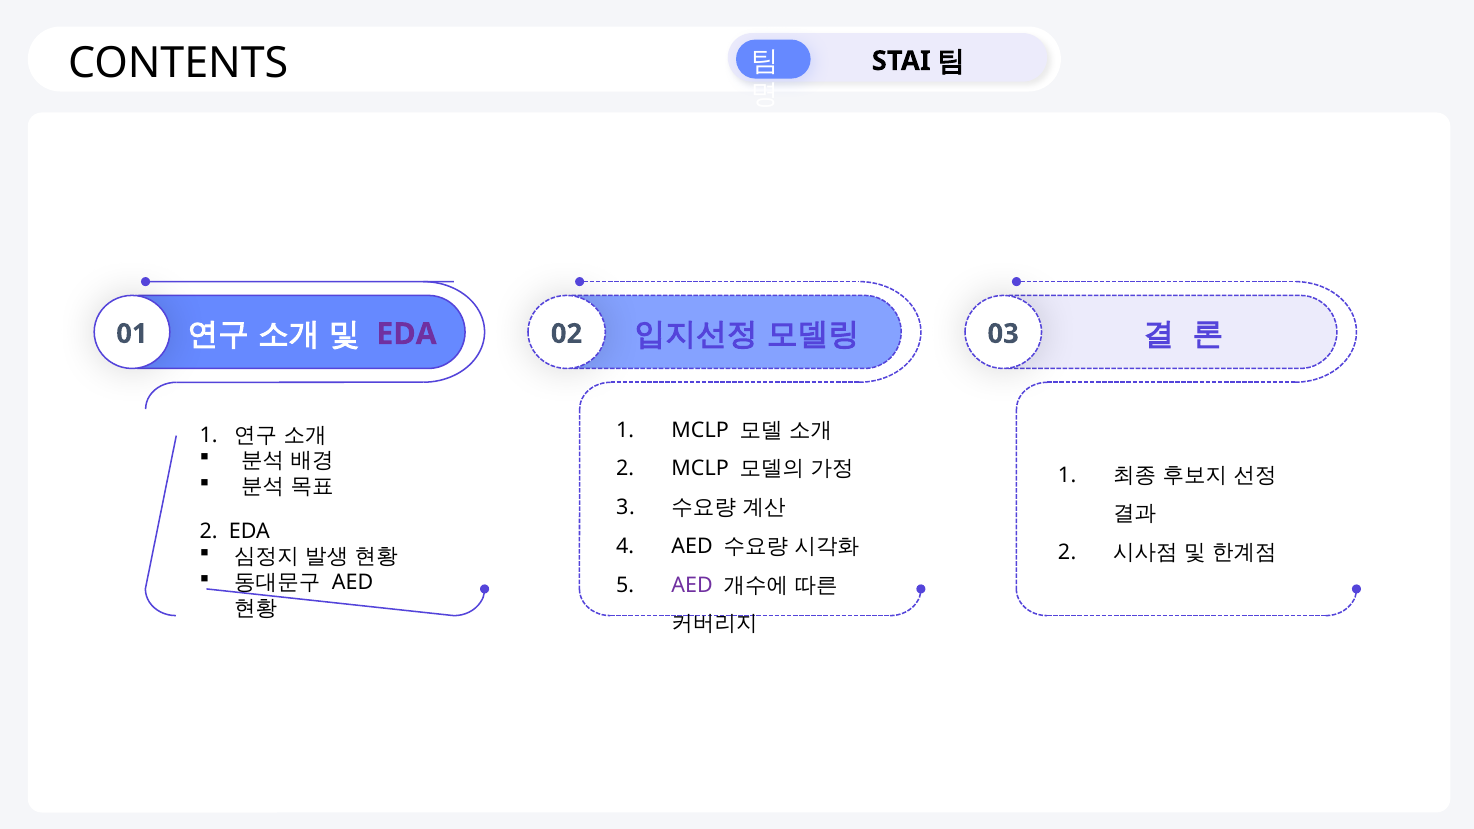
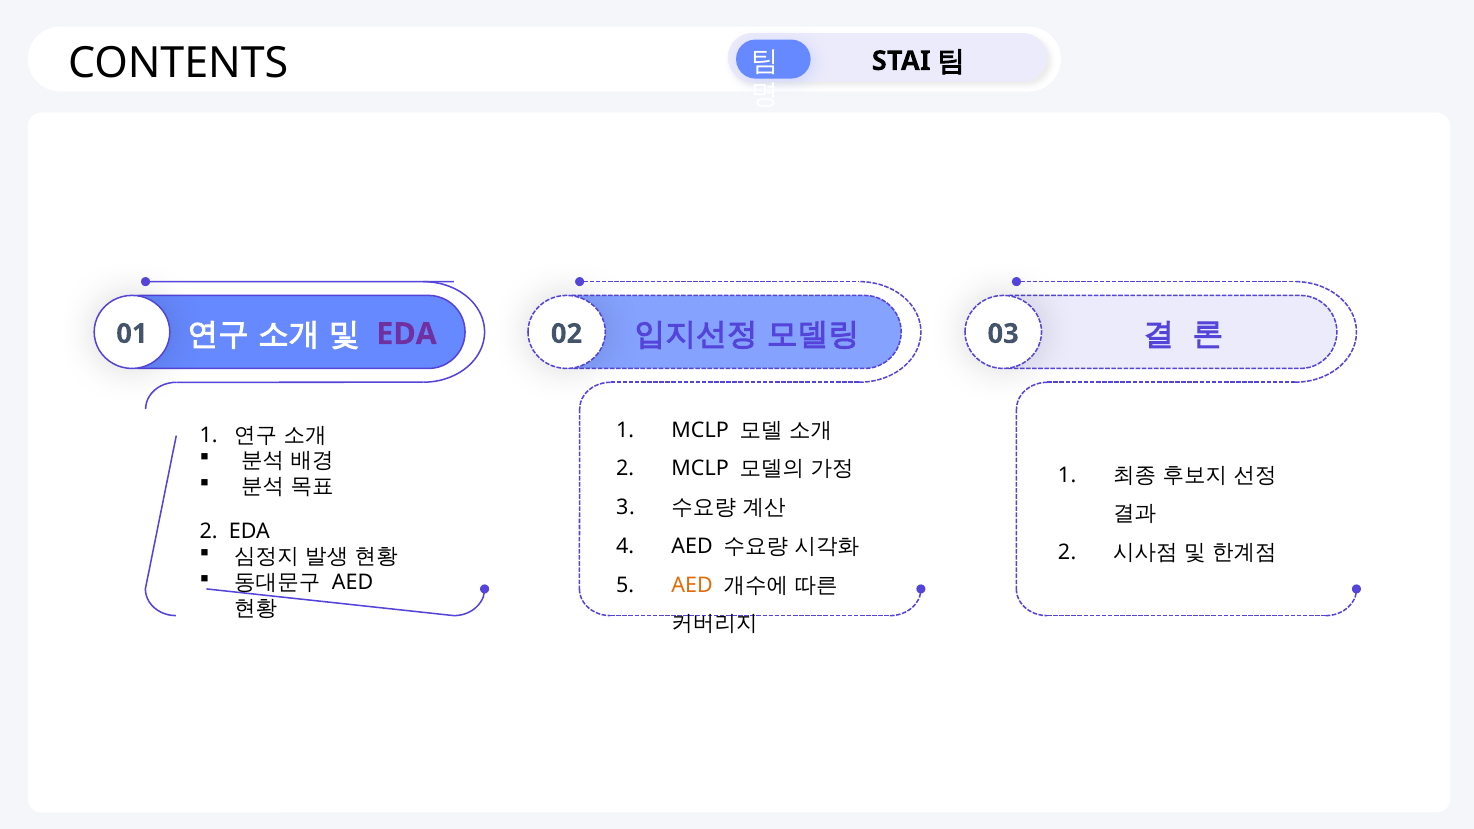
AED colour: purple -> orange (692, 585)
